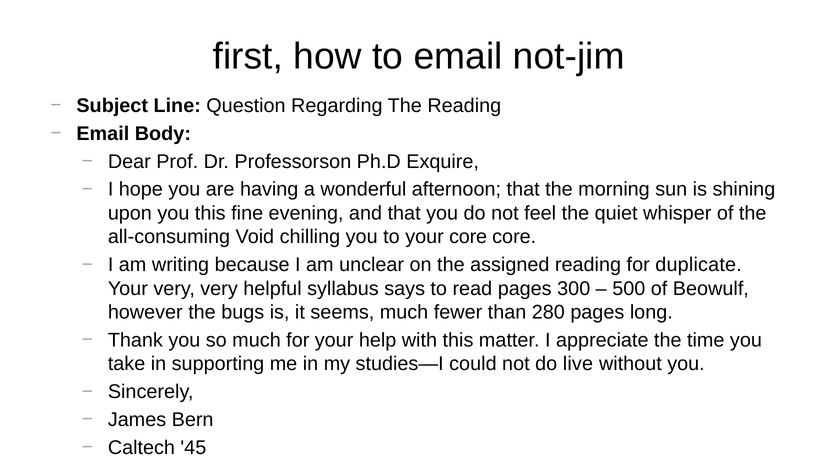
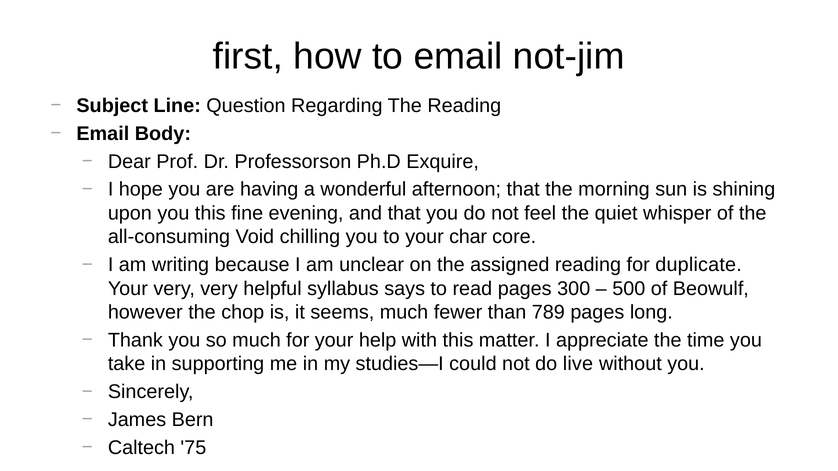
your core: core -> char (468, 237)
bugs: bugs -> chop (243, 313)
280: 280 -> 789 (548, 313)
45: 45 -> 75 (193, 448)
